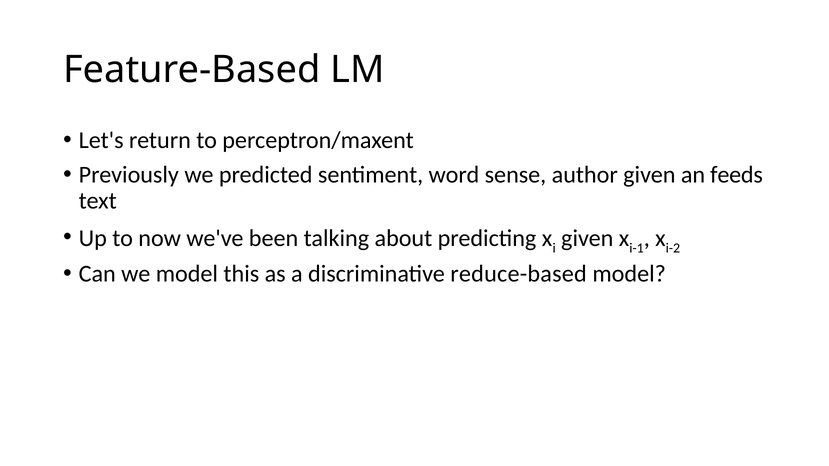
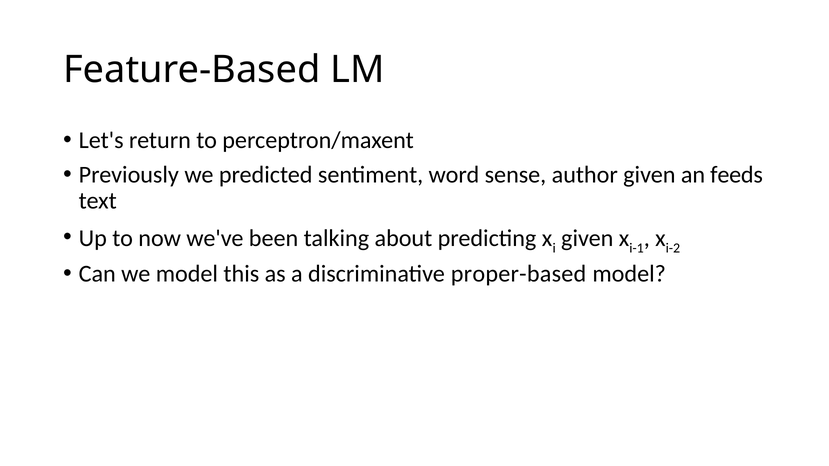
reduce-based: reduce-based -> proper-based (519, 274)
